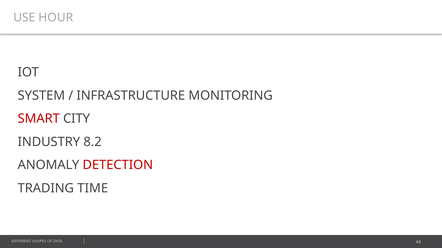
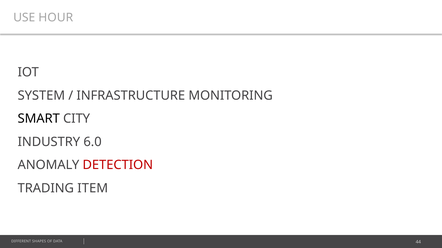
SMART colour: red -> black (39, 119)
8.2: 8.2 -> 6.0 (93, 142)
TIME: TIME -> ITEM (93, 189)
